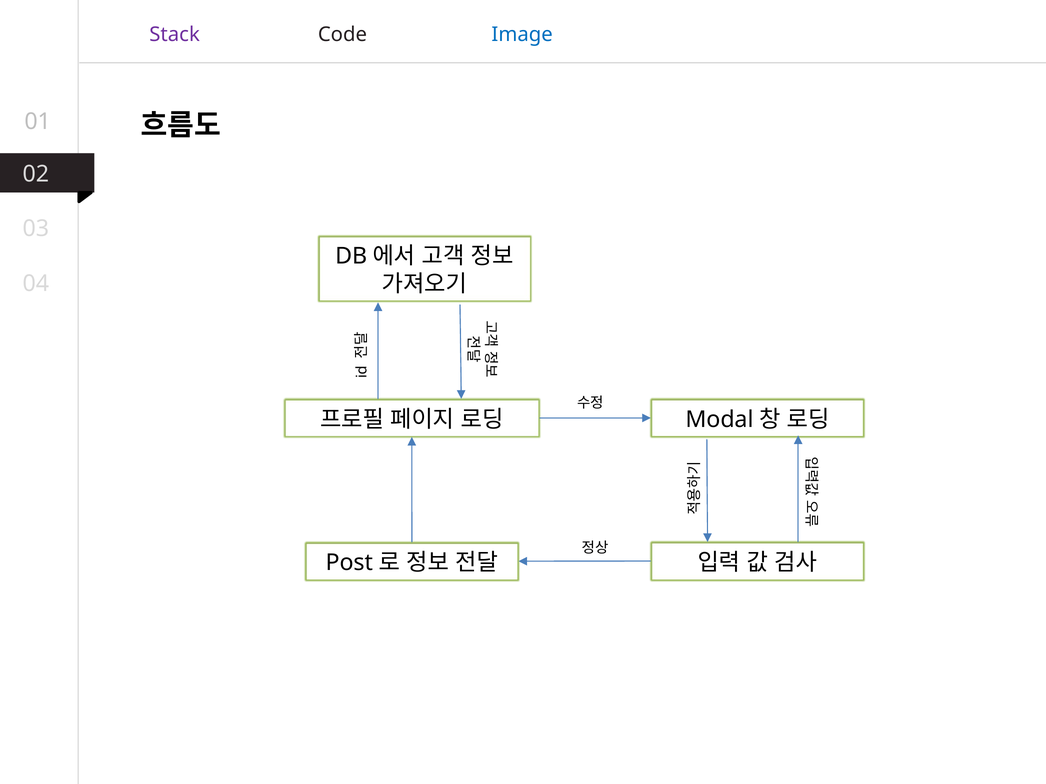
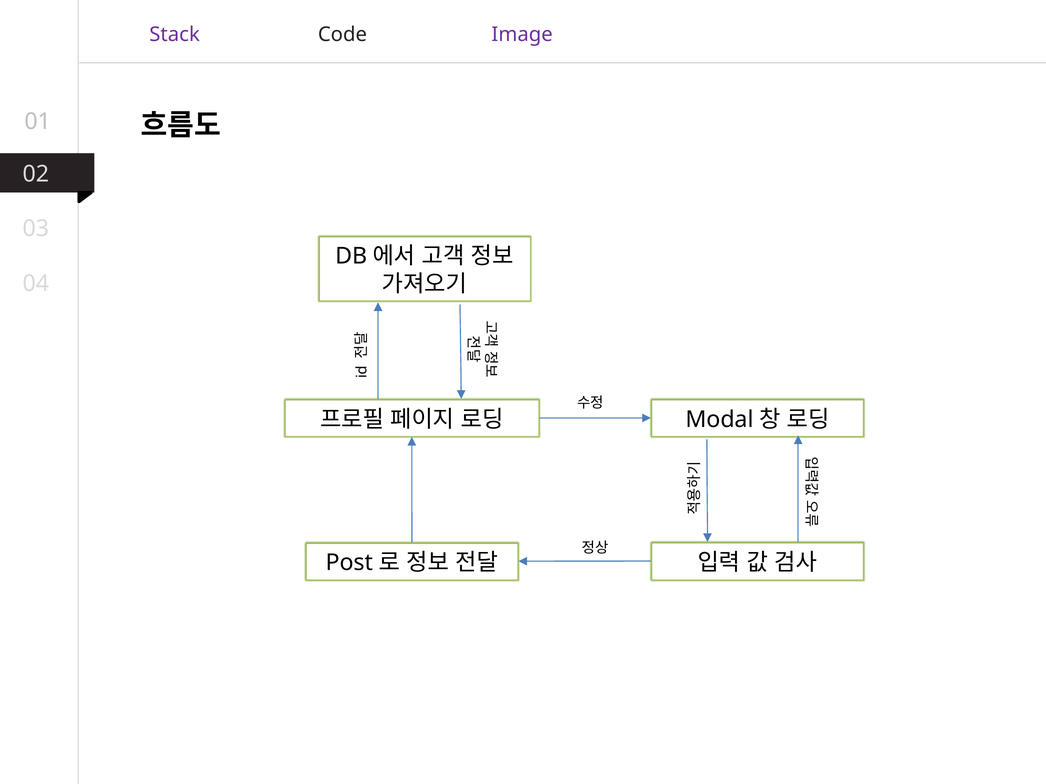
Image colour: blue -> purple (522, 35)
